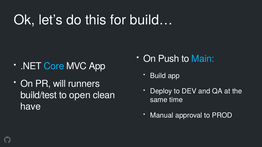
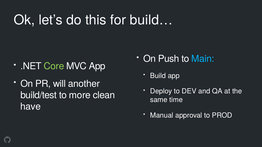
Core colour: light blue -> light green (54, 66)
runners: runners -> another (84, 84)
open: open -> more (80, 95)
